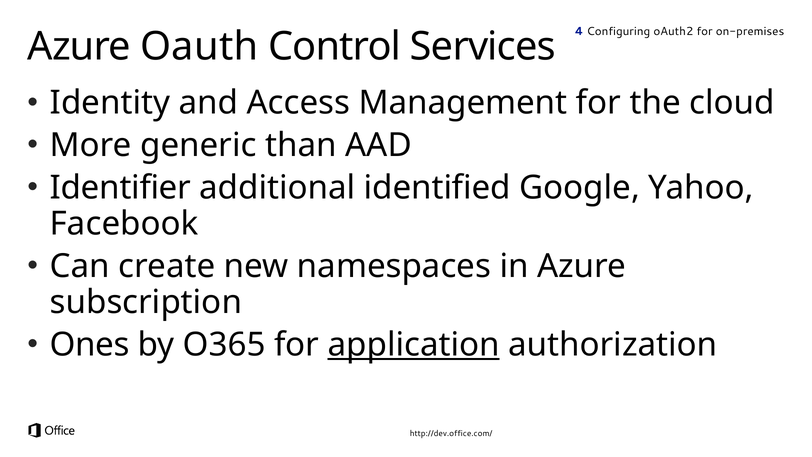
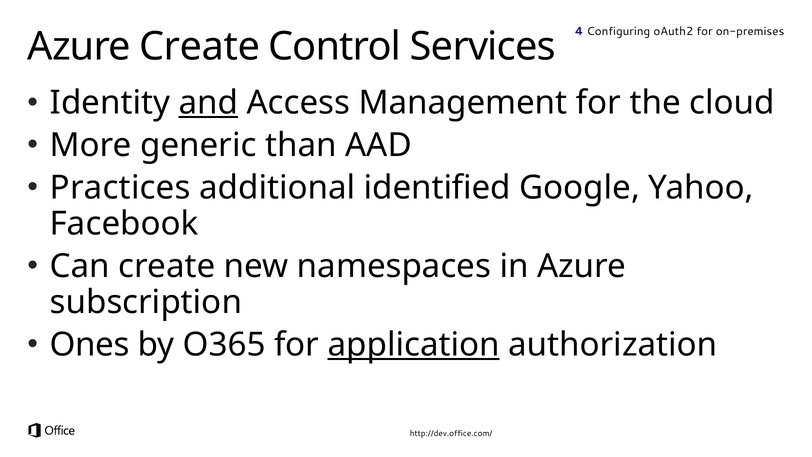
Azure Oauth: Oauth -> Create (200, 47)
and underline: none -> present (208, 103)
Identifier: Identifier -> Practices (120, 188)
